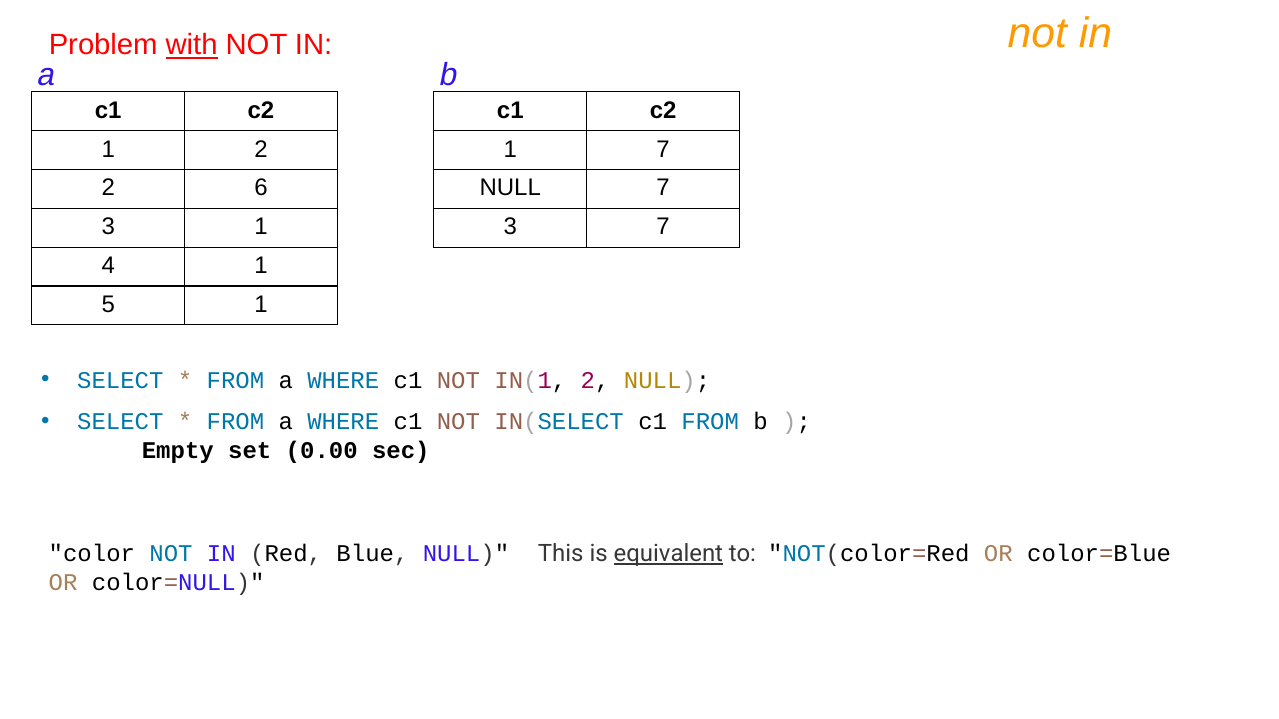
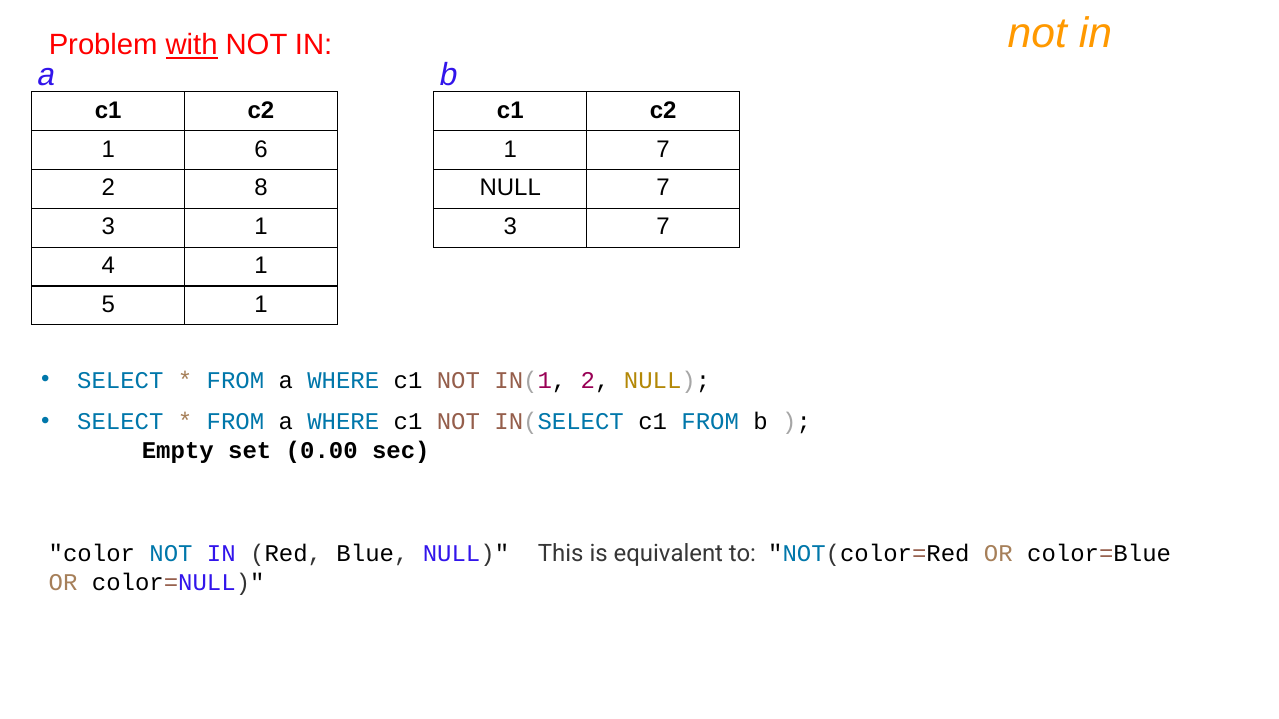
1 2: 2 -> 6 (261, 149)
6: 6 -> 8 (261, 188)
equivalent underline: present -> none (668, 554)
